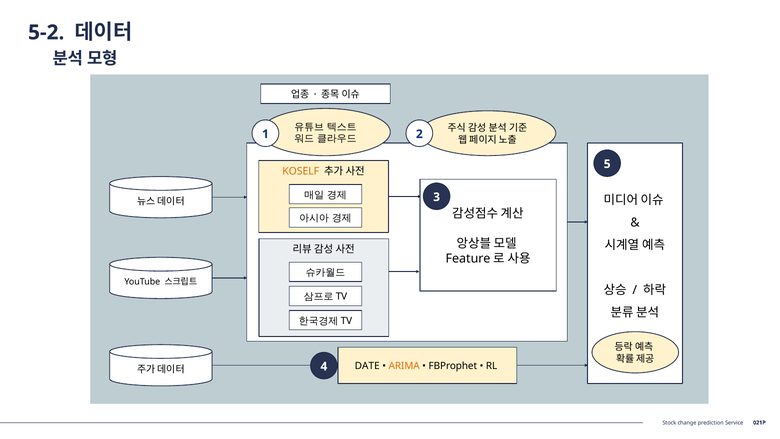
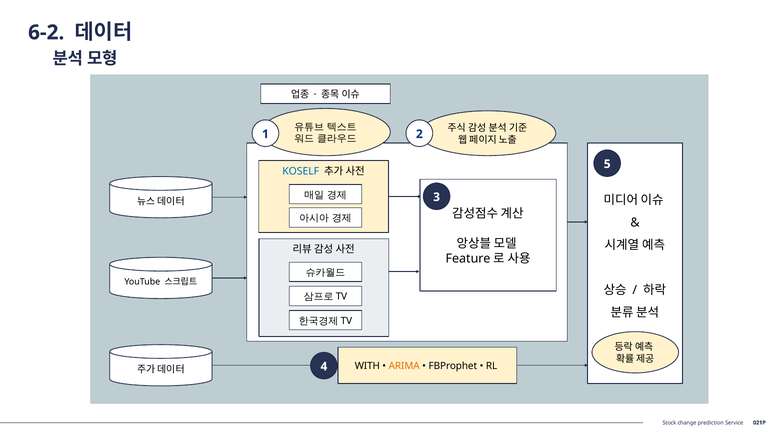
5-2: 5-2 -> 6-2 (46, 32)
KOSELF colour: orange -> blue (301, 171)
DATE: DATE -> WITH (367, 366)
